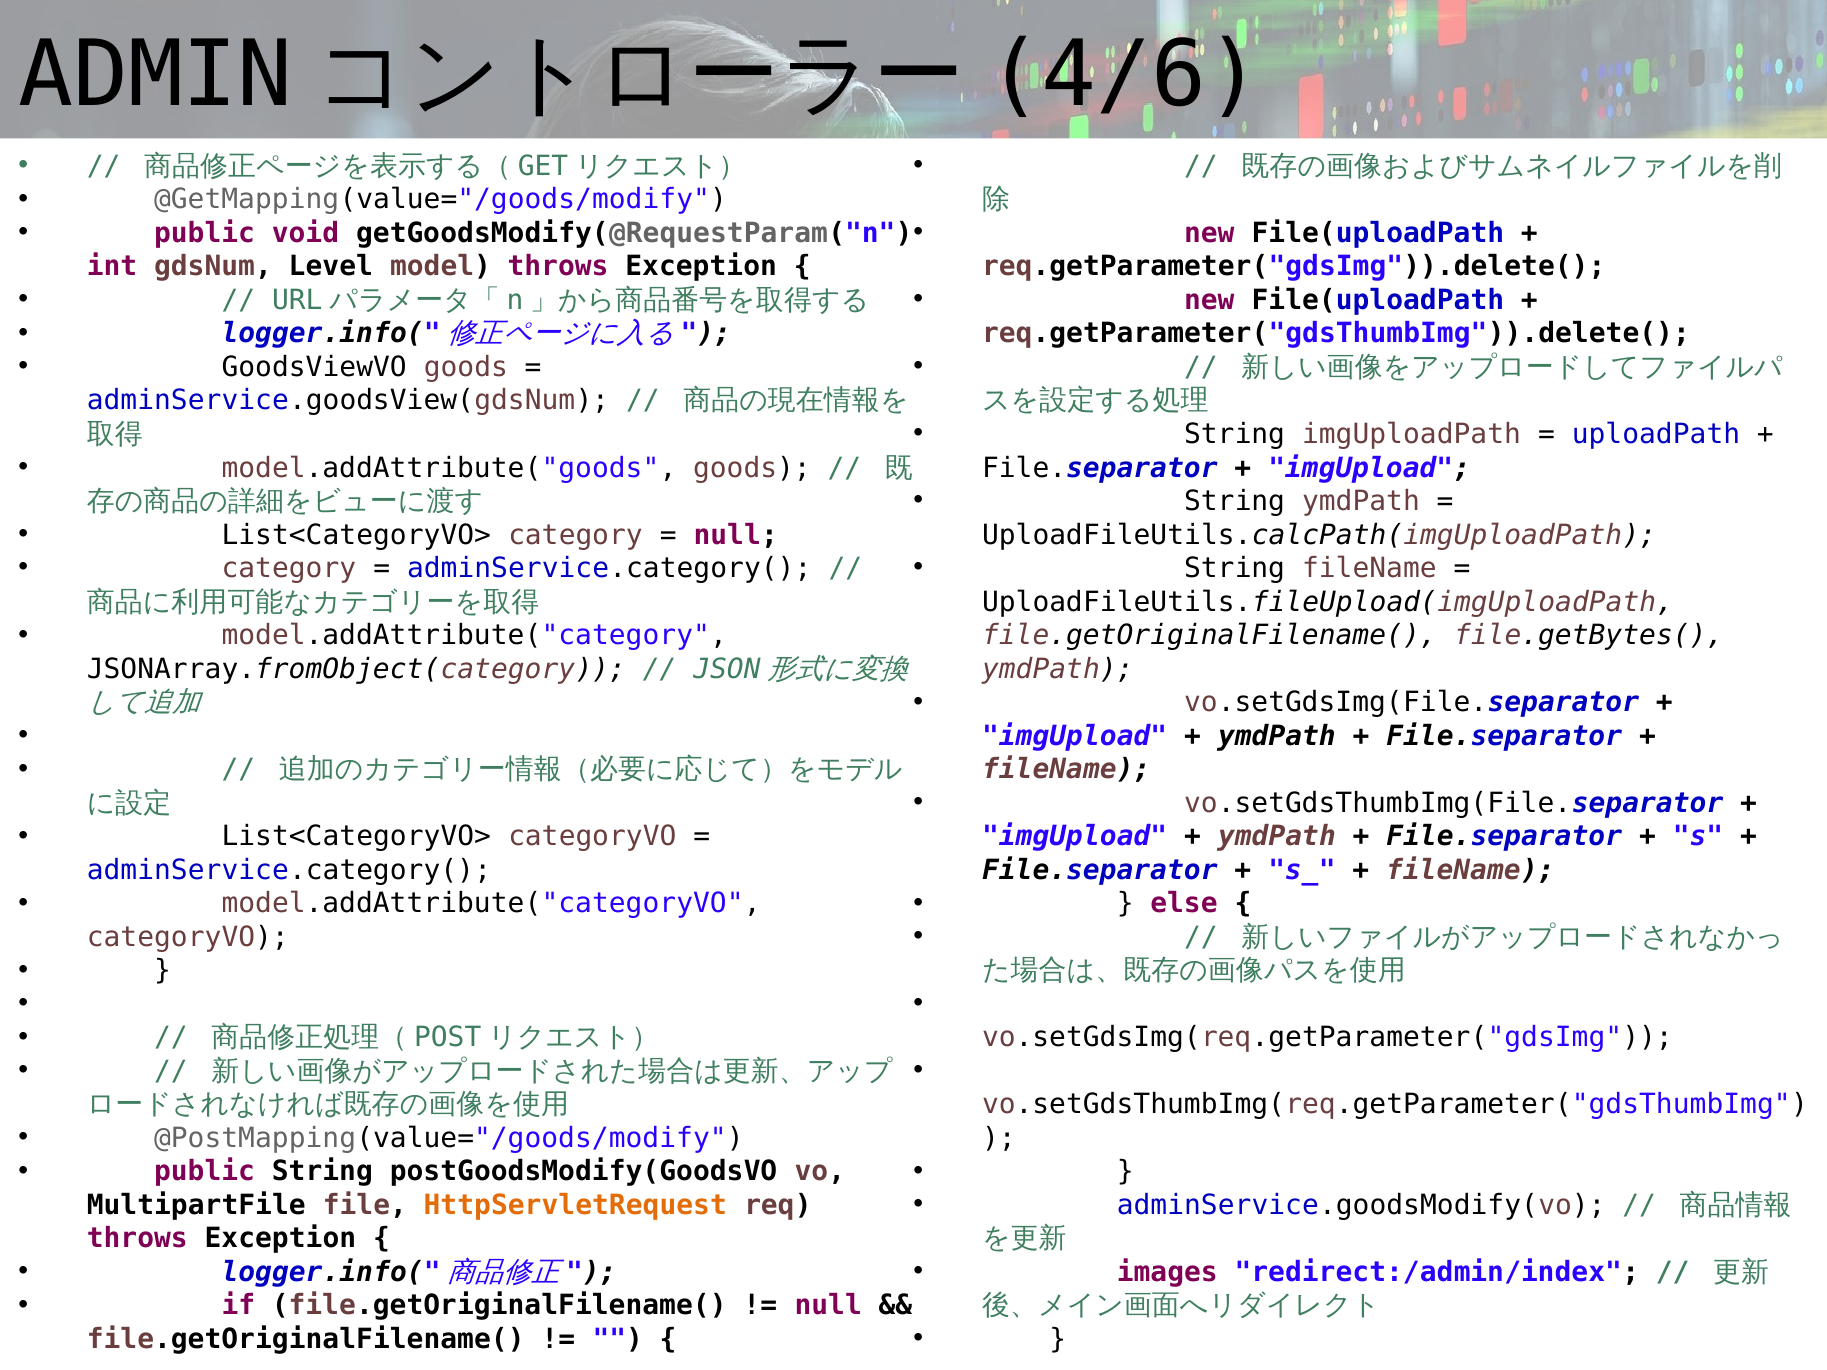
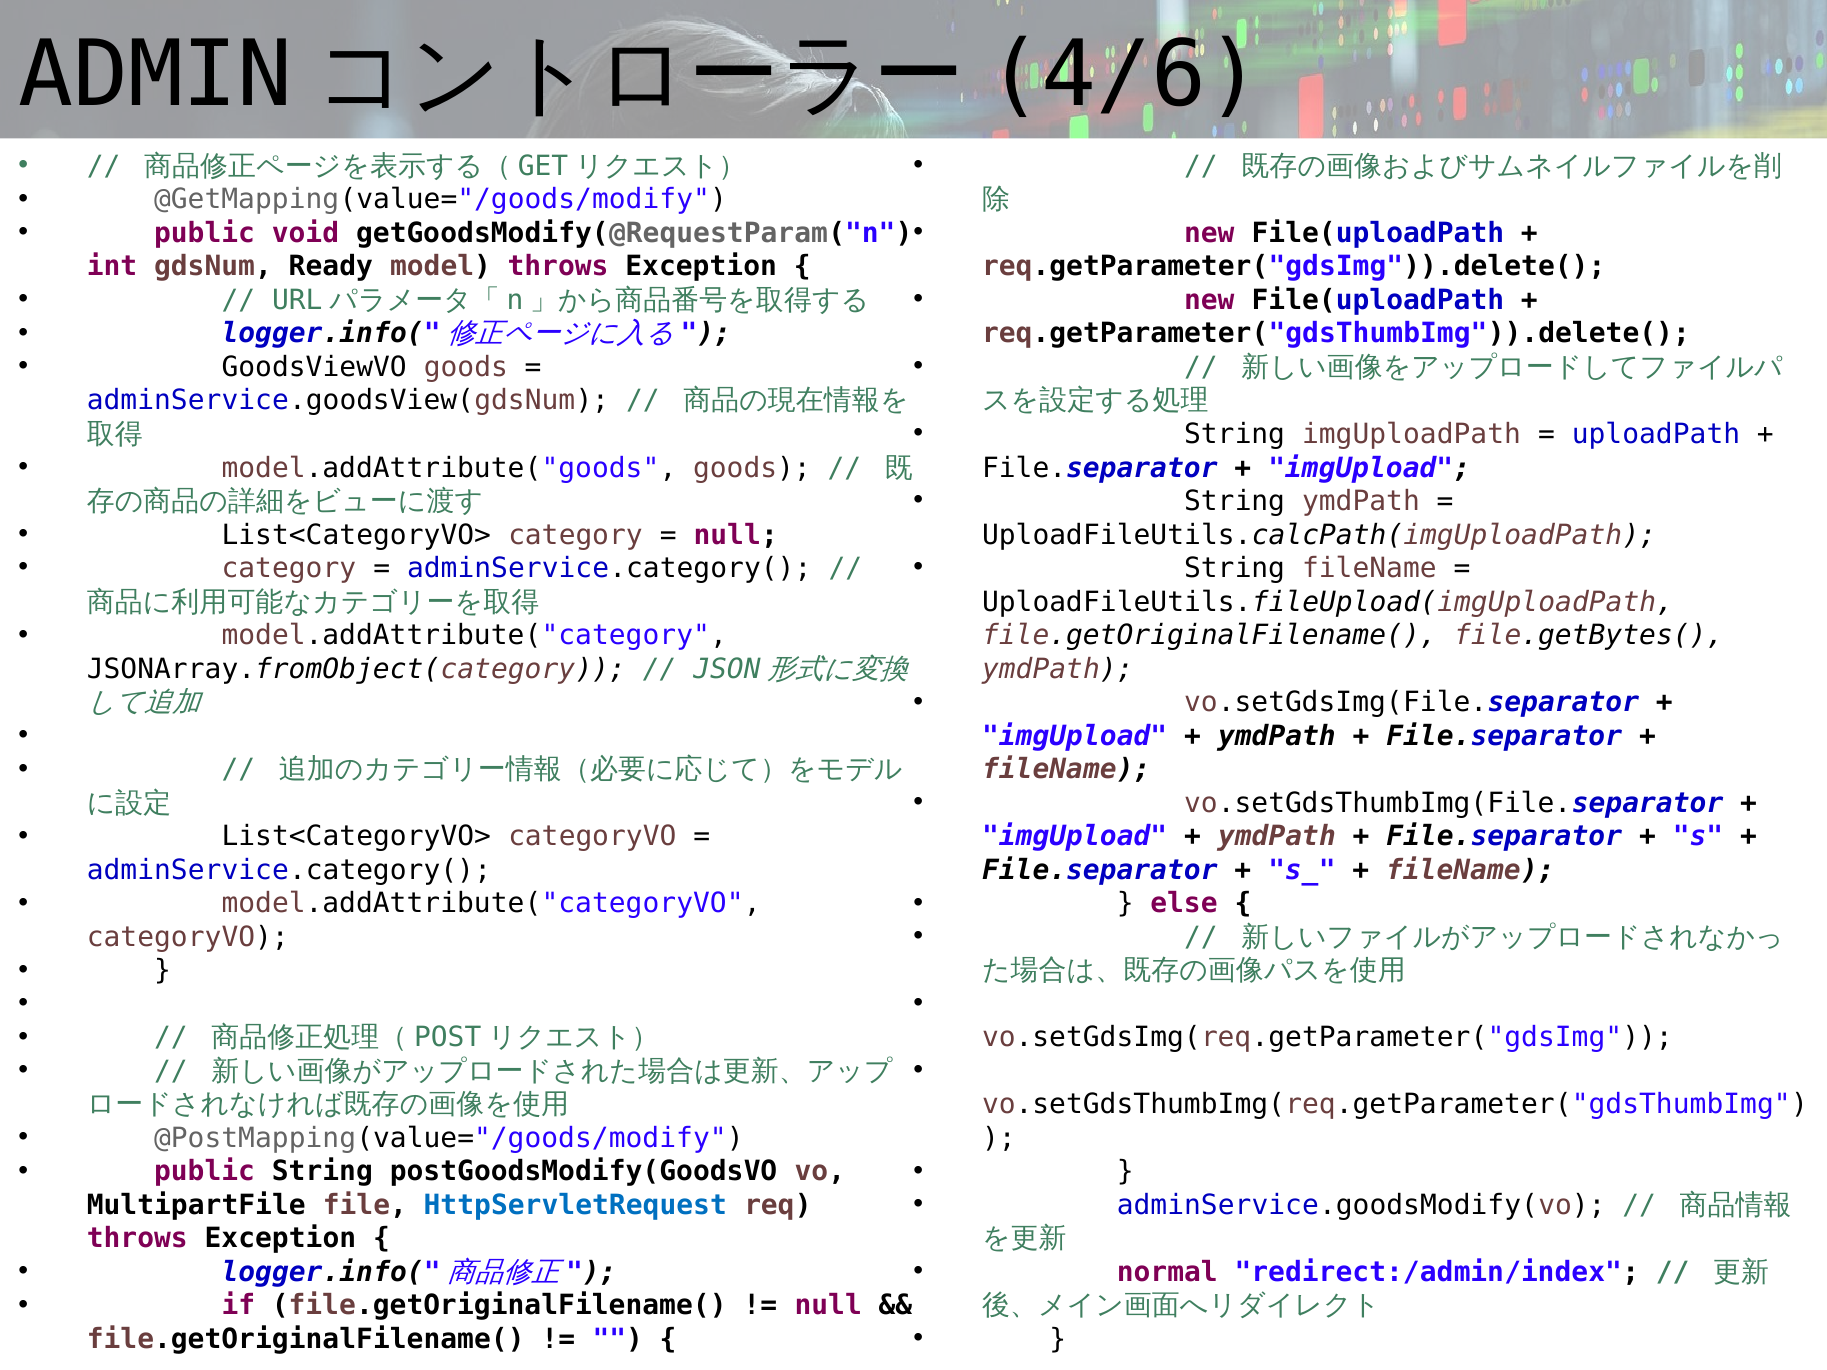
Level: Level -> Ready (331, 267)
HttpServletRequest colour: orange -> blue (575, 1205)
images: images -> normal (1167, 1272)
